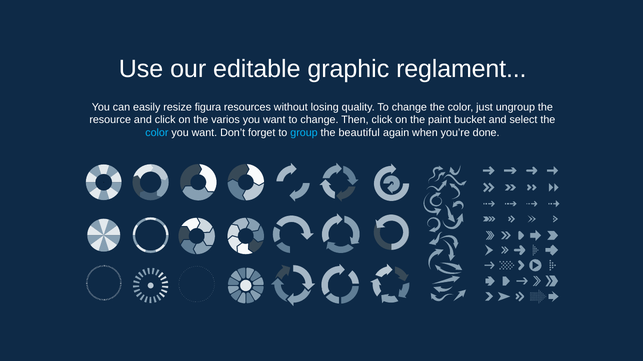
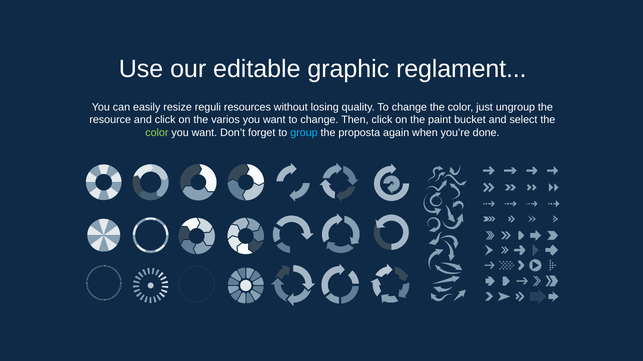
figura: figura -> reguli (208, 107)
color colour: light blue -> light green (157, 133)
beautiful: beautiful -> proposta (359, 133)
